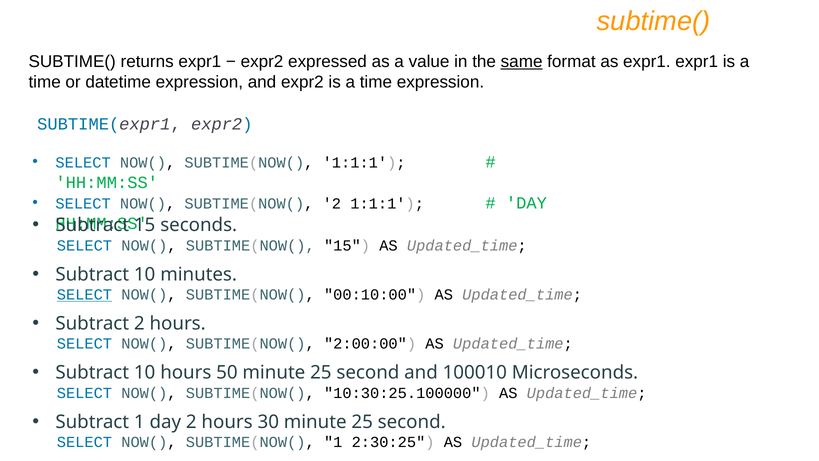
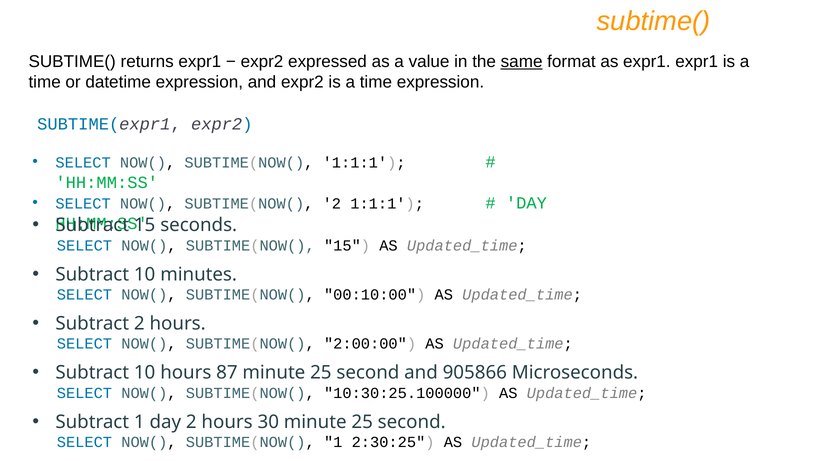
SELECT underline: present -> none (84, 294)
50: 50 -> 87 (227, 372)
100010: 100010 -> 905866 (475, 372)
